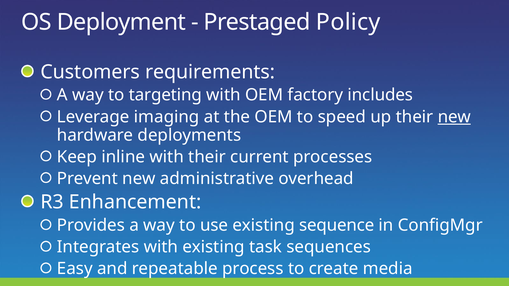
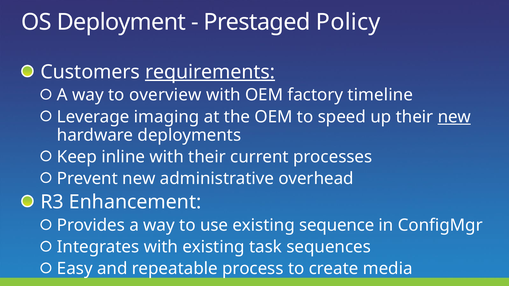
requirements underline: none -> present (210, 72)
targeting: targeting -> overview (165, 95)
includes: includes -> timeline (380, 95)
